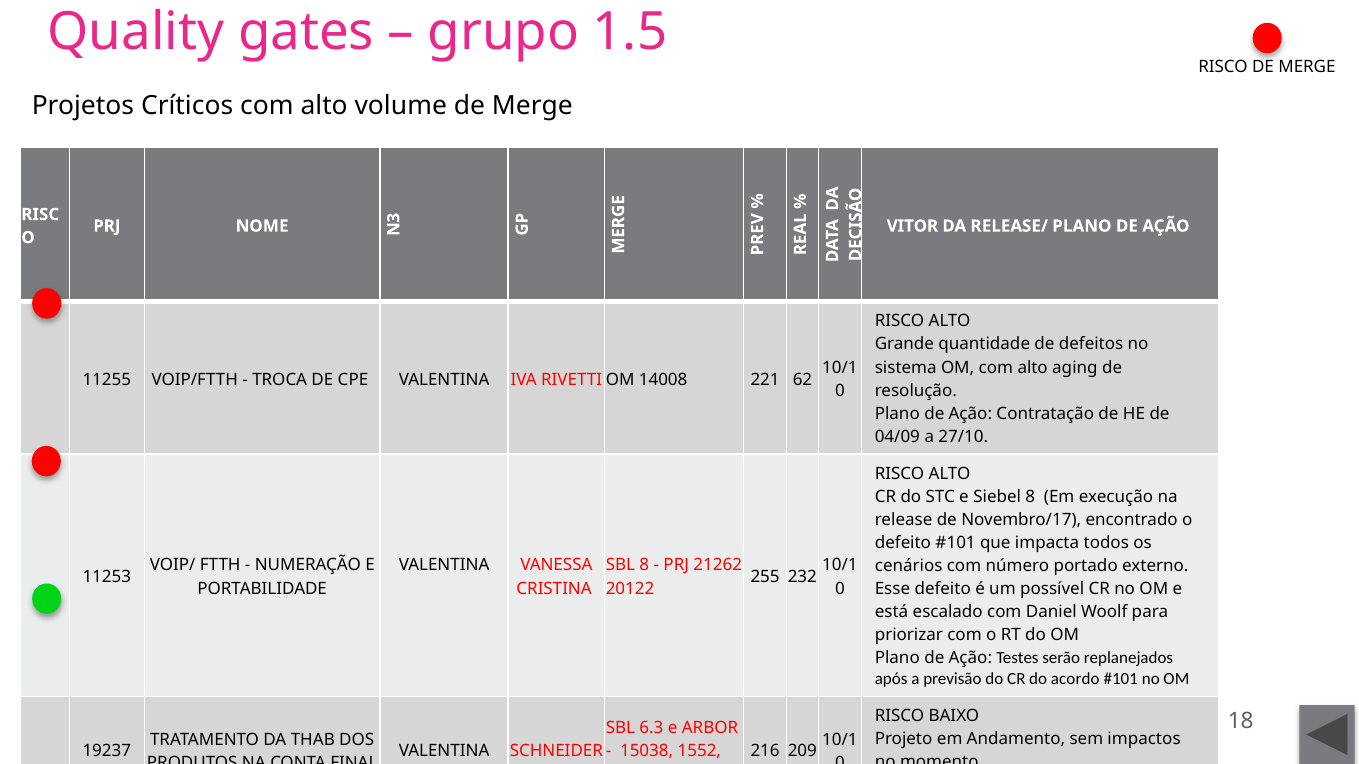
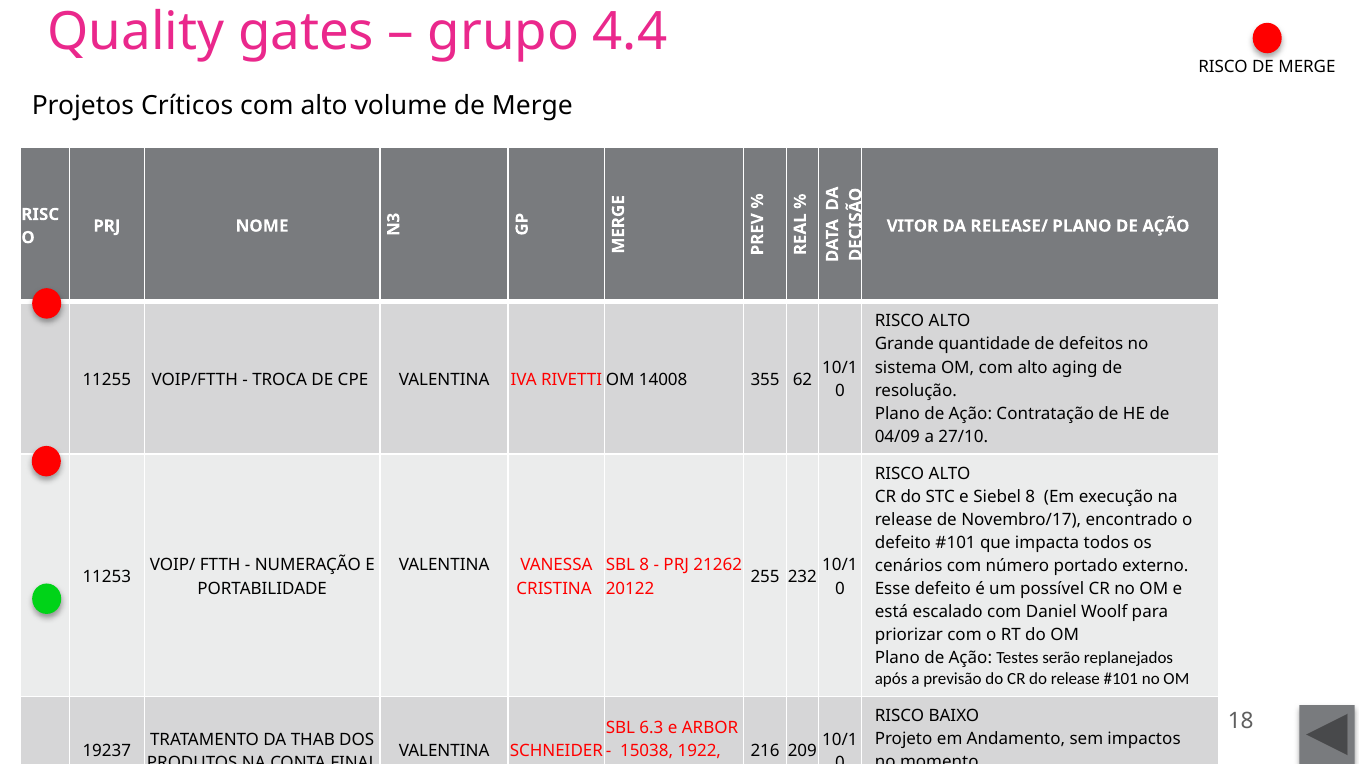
1.5: 1.5 -> 4.4 (630, 32)
221: 221 -> 355 (765, 380)
do acordo: acordo -> release (1075, 680)
1552: 1552 -> 1922 (699, 751)
